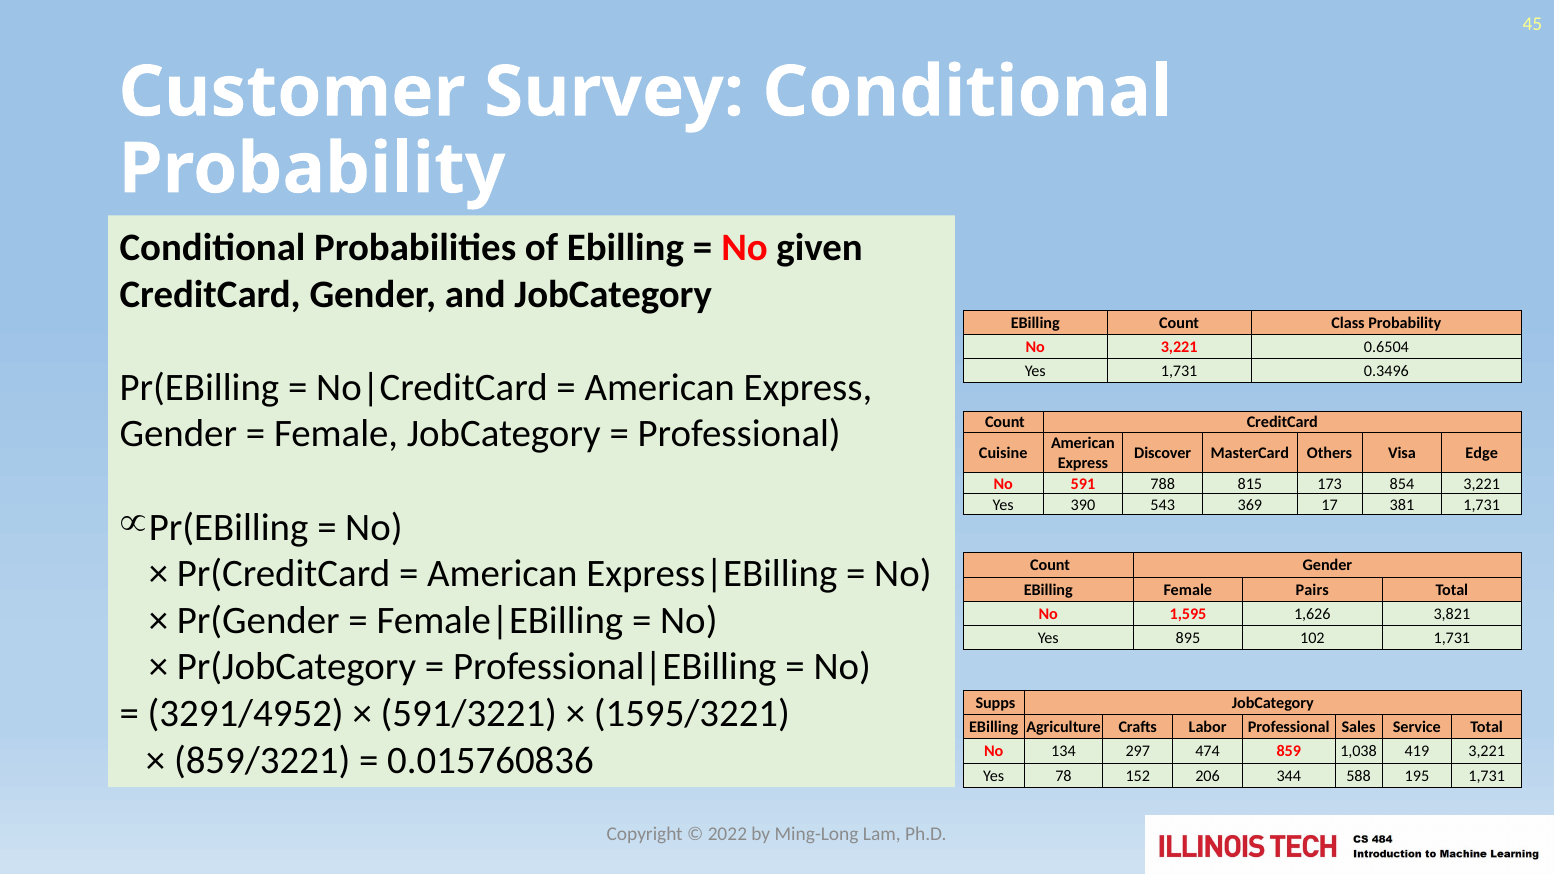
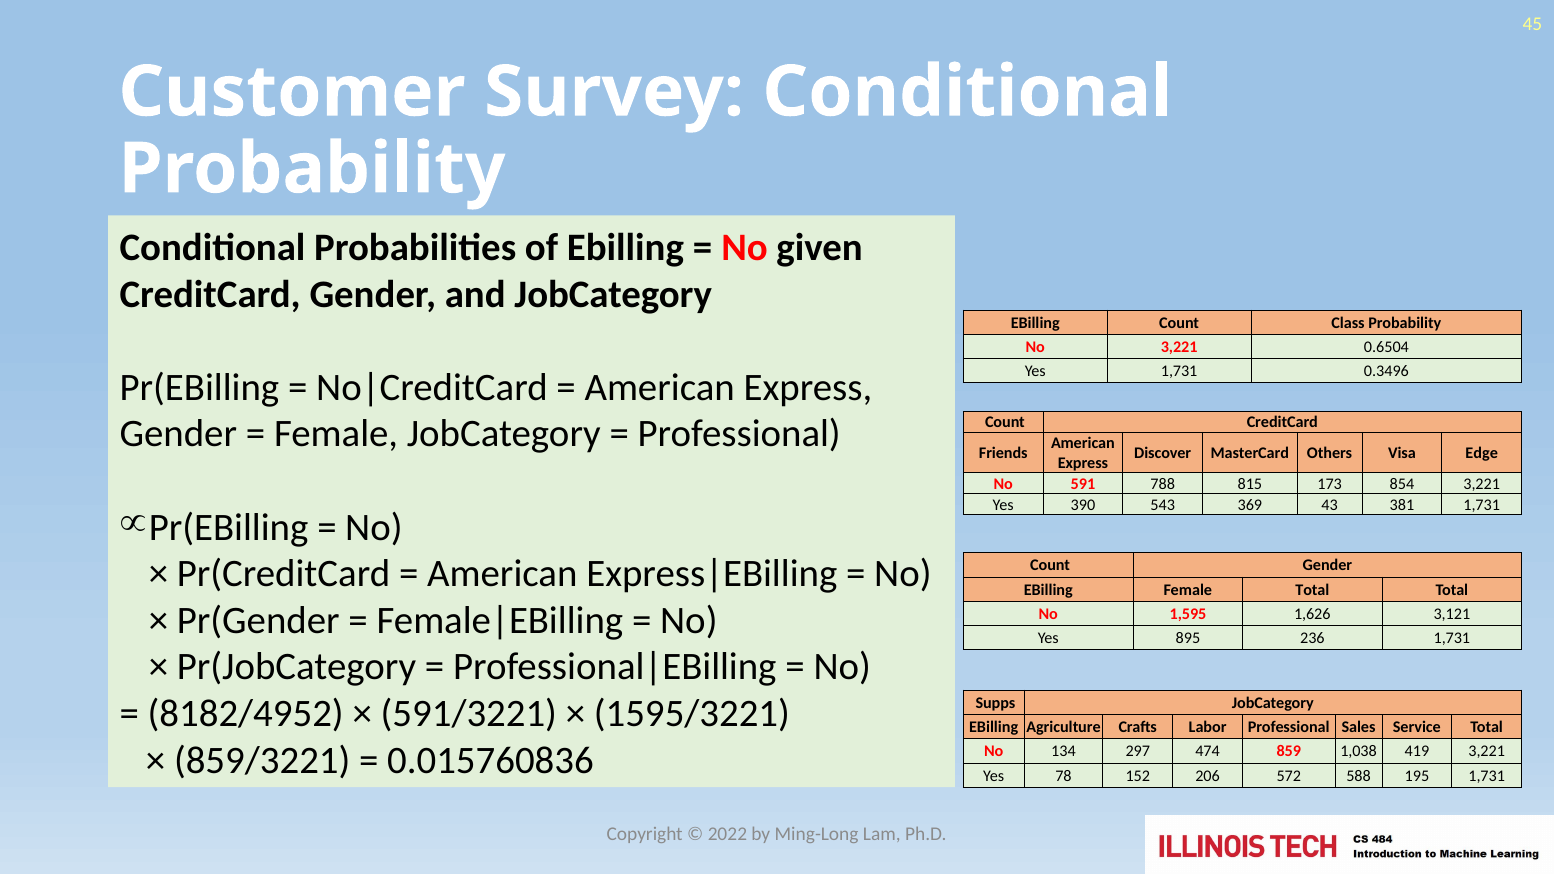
Cuisine: Cuisine -> Friends (1003, 453)
17: 17 -> 43 (1330, 505)
Female Pairs: Pairs -> Total (1312, 590)
3,821: 3,821 -> 3,121 (1452, 614)
102: 102 -> 236 (1312, 638)
3291/4952: 3291/4952 -> 8182/4952 (246, 714)
344: 344 -> 572 (1289, 776)
